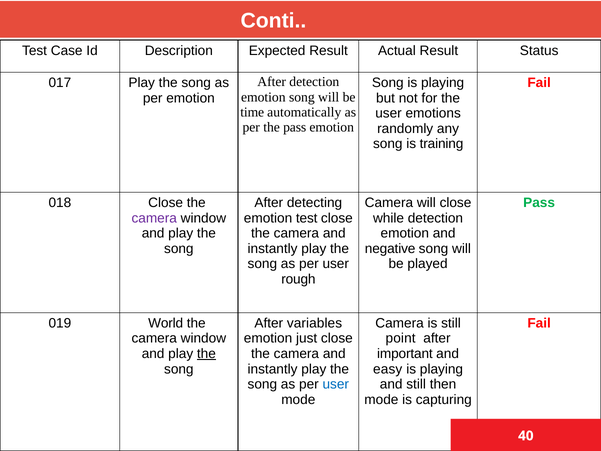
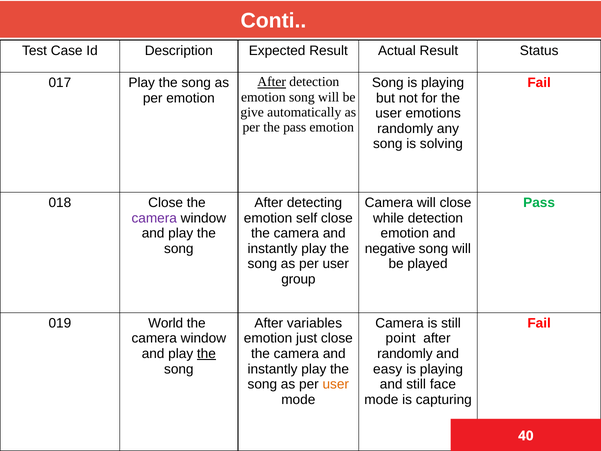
After underline: none -> present (272, 82)
time: time -> give (252, 112)
is training: training -> solving (441, 144)
emotion test: test -> self (307, 218)
rough: rough -> group (298, 279)
important: important -> randomly (405, 354)
user colour: blue -> orange (336, 384)
then: then -> face (443, 384)
